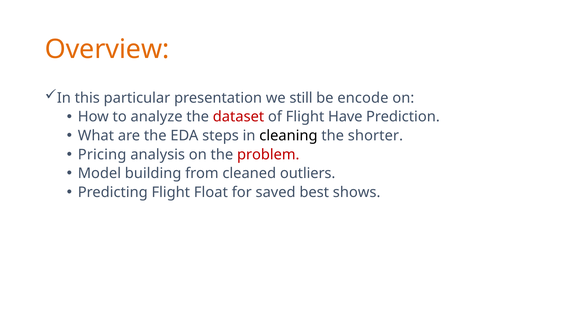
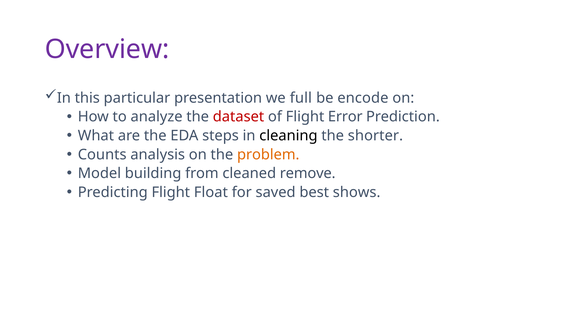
Overview colour: orange -> purple (107, 49)
still: still -> full (301, 98)
Have: Have -> Error (345, 117)
Pricing: Pricing -> Counts (102, 155)
problem colour: red -> orange (268, 155)
outliers: outliers -> remove (308, 174)
